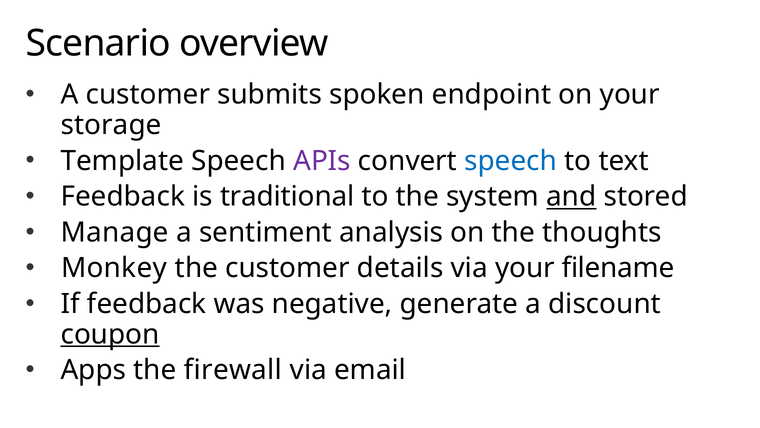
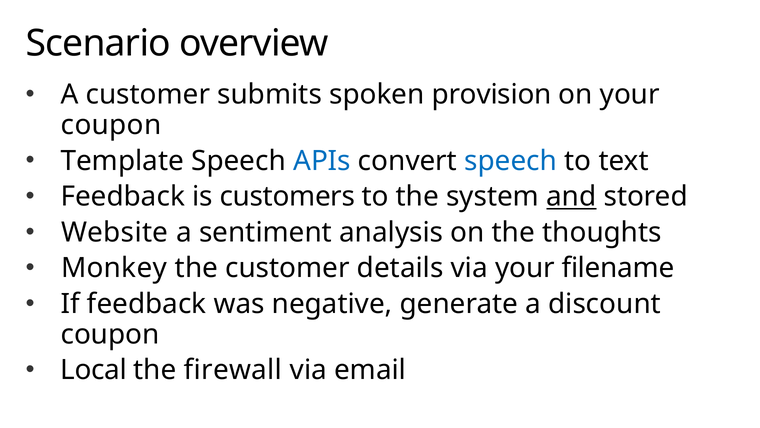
endpoint: endpoint -> provision (492, 95)
storage: storage -> coupon (111, 125)
APIs colour: purple -> blue (322, 161)
traditional: traditional -> customers (287, 196)
Manage: Manage -> Website (115, 232)
coupon underline: present -> none (110, 334)
Apps: Apps -> Local (94, 370)
